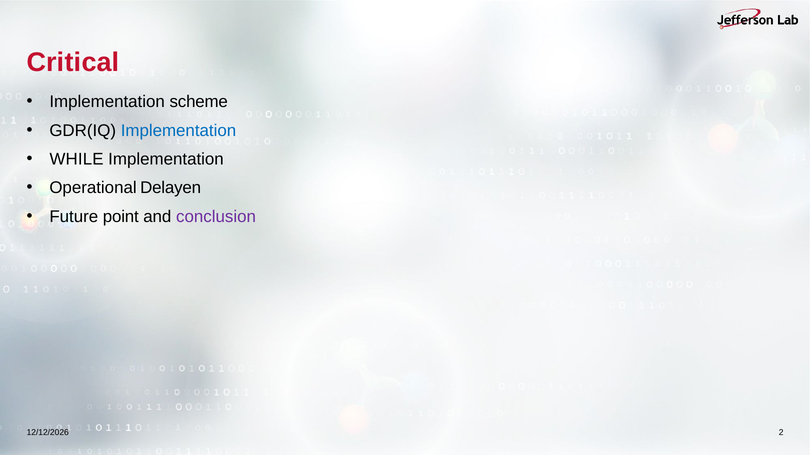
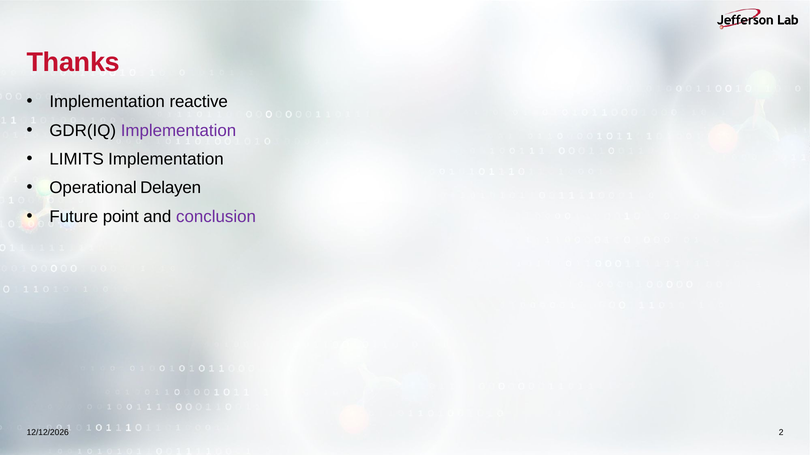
Critical: Critical -> Thanks (73, 63)
scheme: scheme -> reactive (199, 102)
Implementation colour: blue -> purple (178, 131)
WHILE: WHILE -> LIMITS (77, 159)
